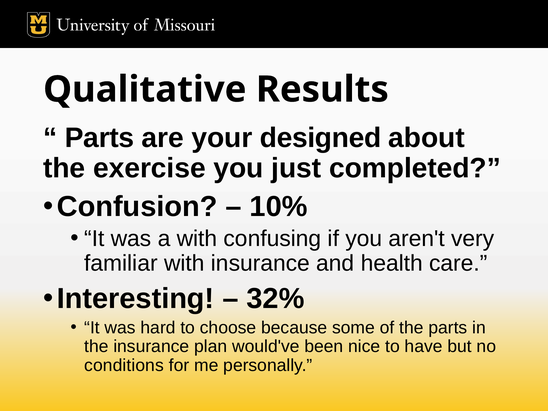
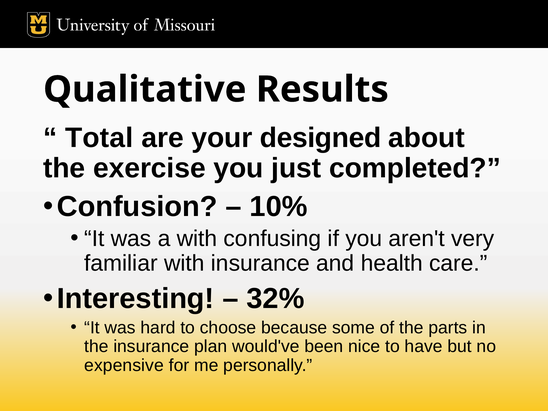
Parts: Parts -> Total (99, 138)
conditions: conditions -> expensive (124, 365)
